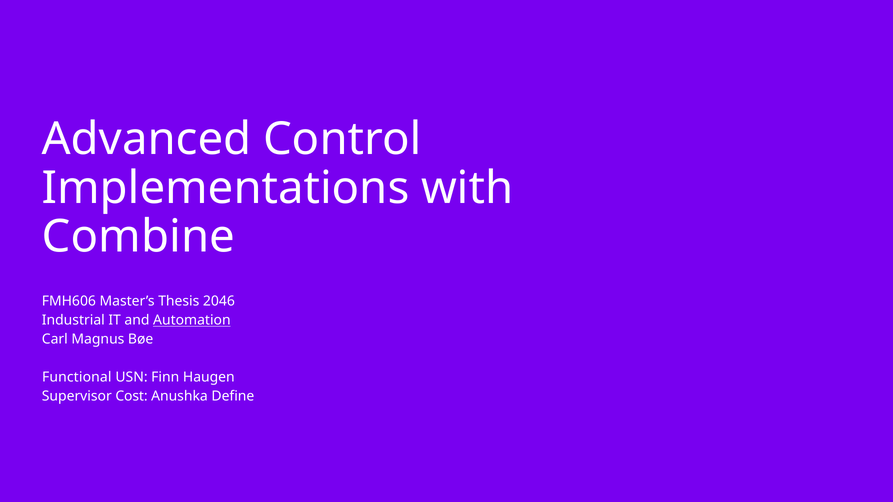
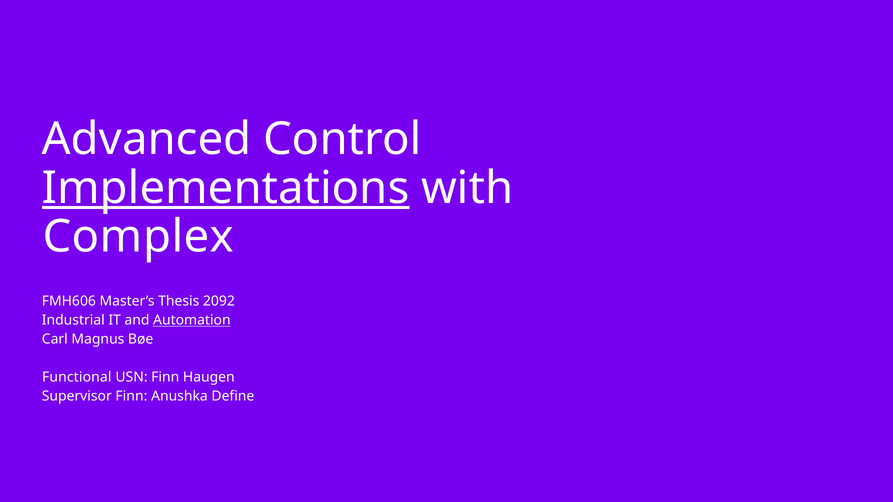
Implementations underline: none -> present (226, 188)
Combine: Combine -> Complex (138, 237)
2046: 2046 -> 2092 (219, 301)
Supervisor Cost: Cost -> Finn (131, 397)
